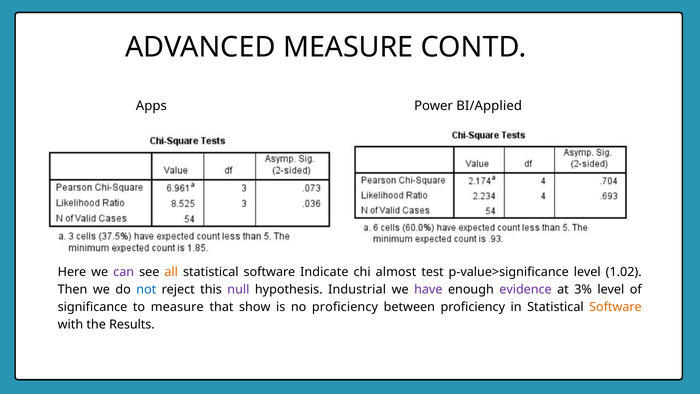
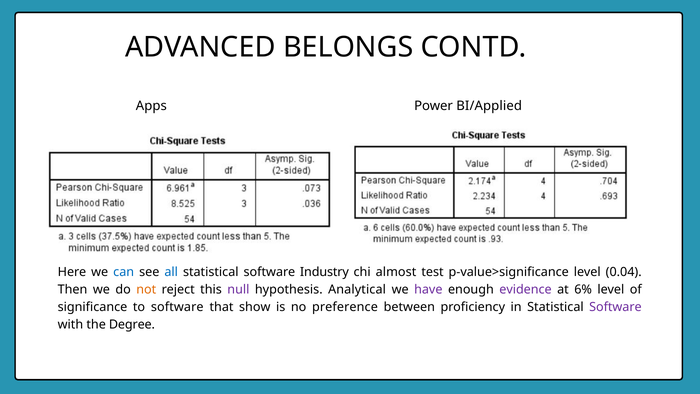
ADVANCED MEASURE: MEASURE -> BELONGS (348, 47)
can colour: purple -> blue (124, 272)
all colour: orange -> blue (171, 272)
Indicate: Indicate -> Industry (324, 272)
1.02: 1.02 -> 0.04 (624, 272)
not colour: blue -> orange (146, 289)
Industrial: Industrial -> Analytical (357, 289)
3%: 3% -> 6% (583, 289)
to measure: measure -> software (177, 307)
no proficiency: proficiency -> preference (345, 307)
Software colour: orange -> purple (615, 307)
Results: Results -> Degree (132, 325)
